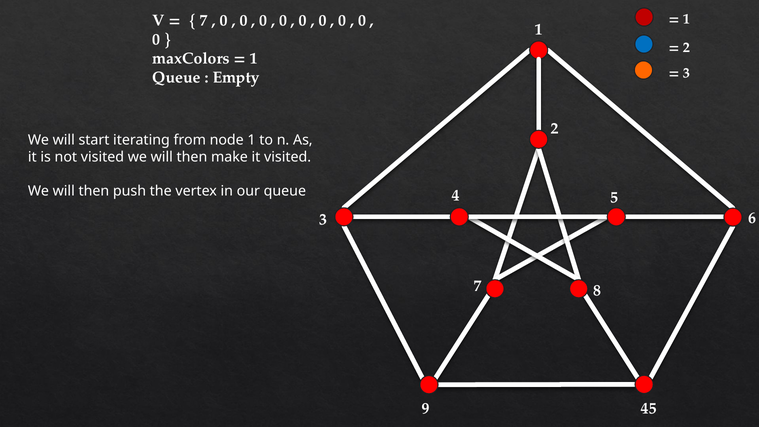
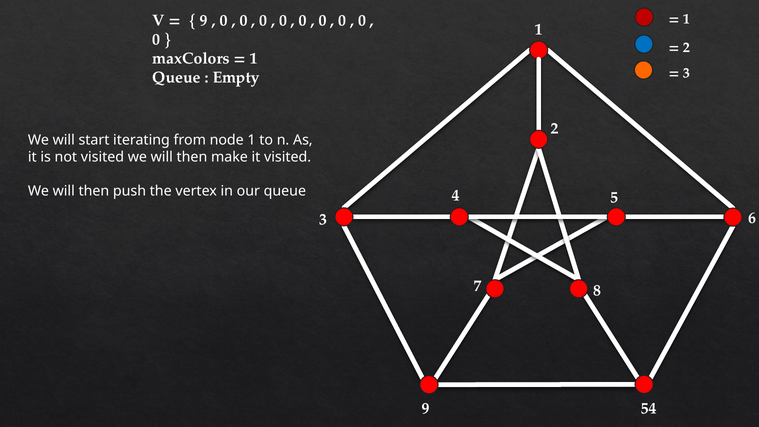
7: 7 -> 9 (204, 20)
45: 45 -> 54 (649, 408)
